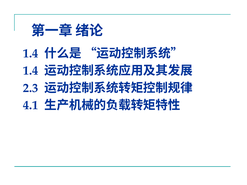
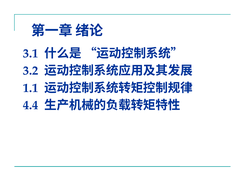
1.4: 1.4 -> 3.1 (31, 54)
1.4: 1.4 -> 3.2 (31, 71)
2.3: 2.3 -> 1.1 (31, 88)
4.1: 4.1 -> 4.4 (31, 105)
